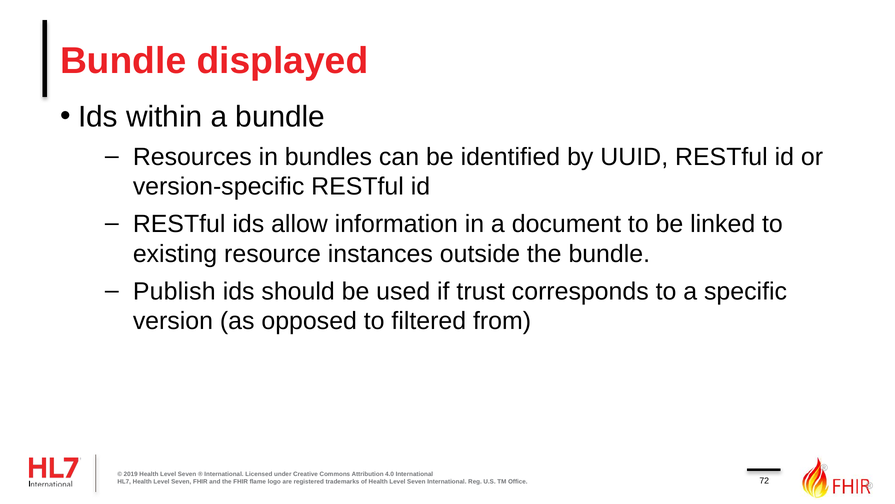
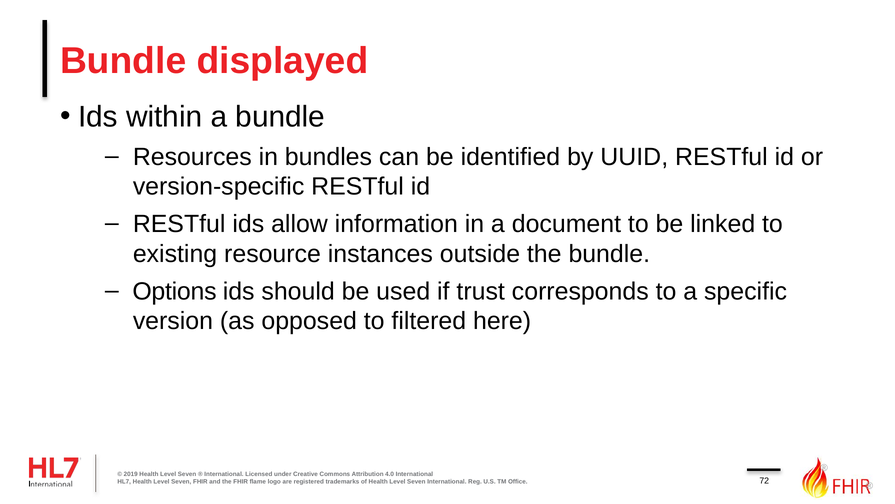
Publish: Publish -> Options (174, 291)
from: from -> here (502, 321)
